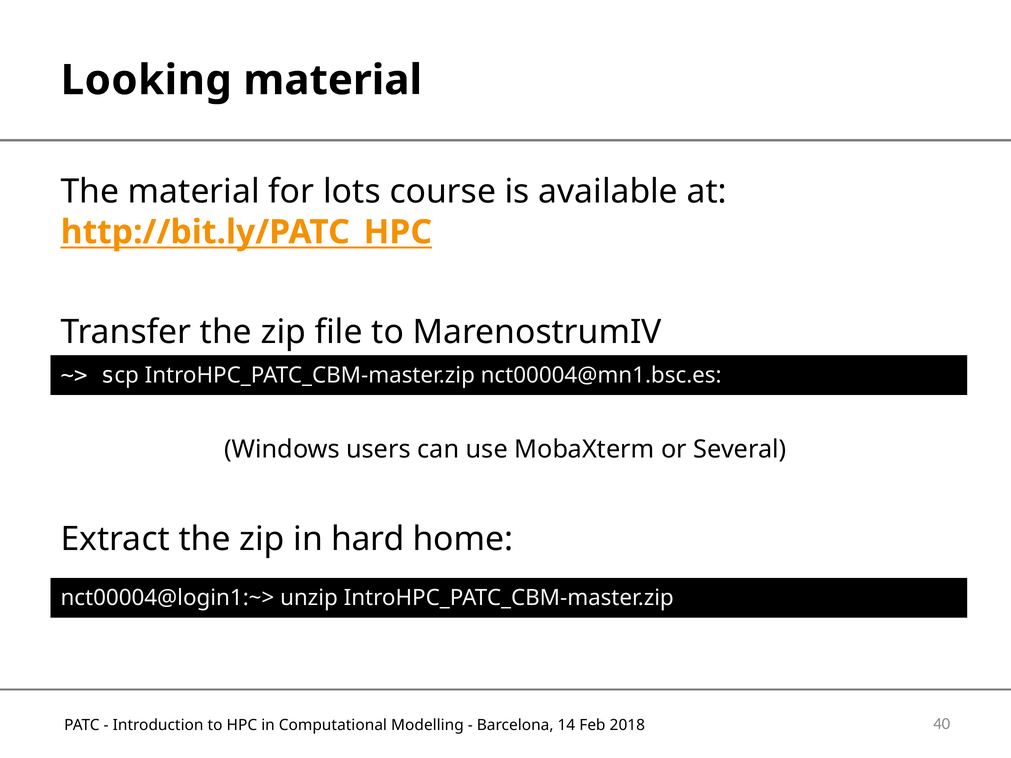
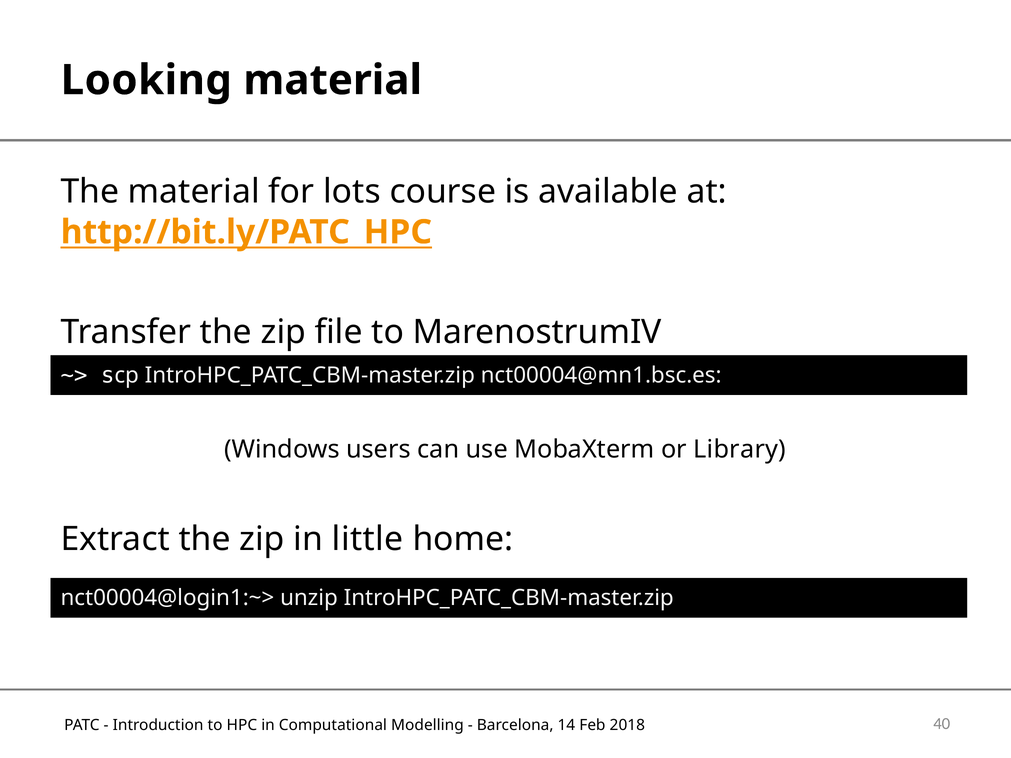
Several: Several -> Library (740, 449)
hard: hard -> little (368, 539)
